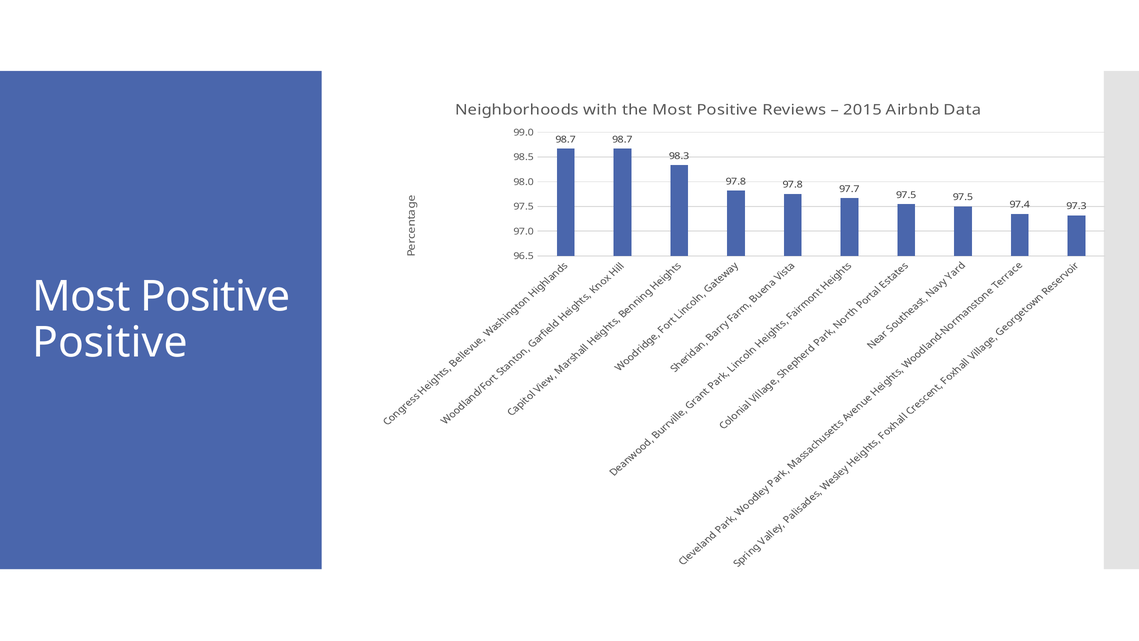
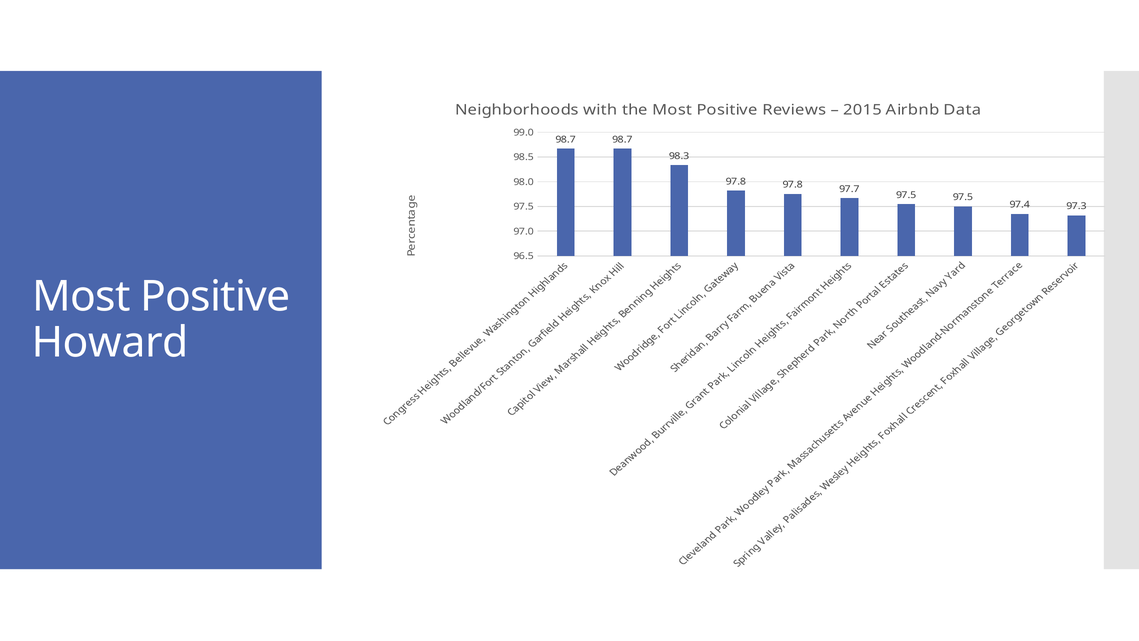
Positive: Positive -> Howard (110, 343)
